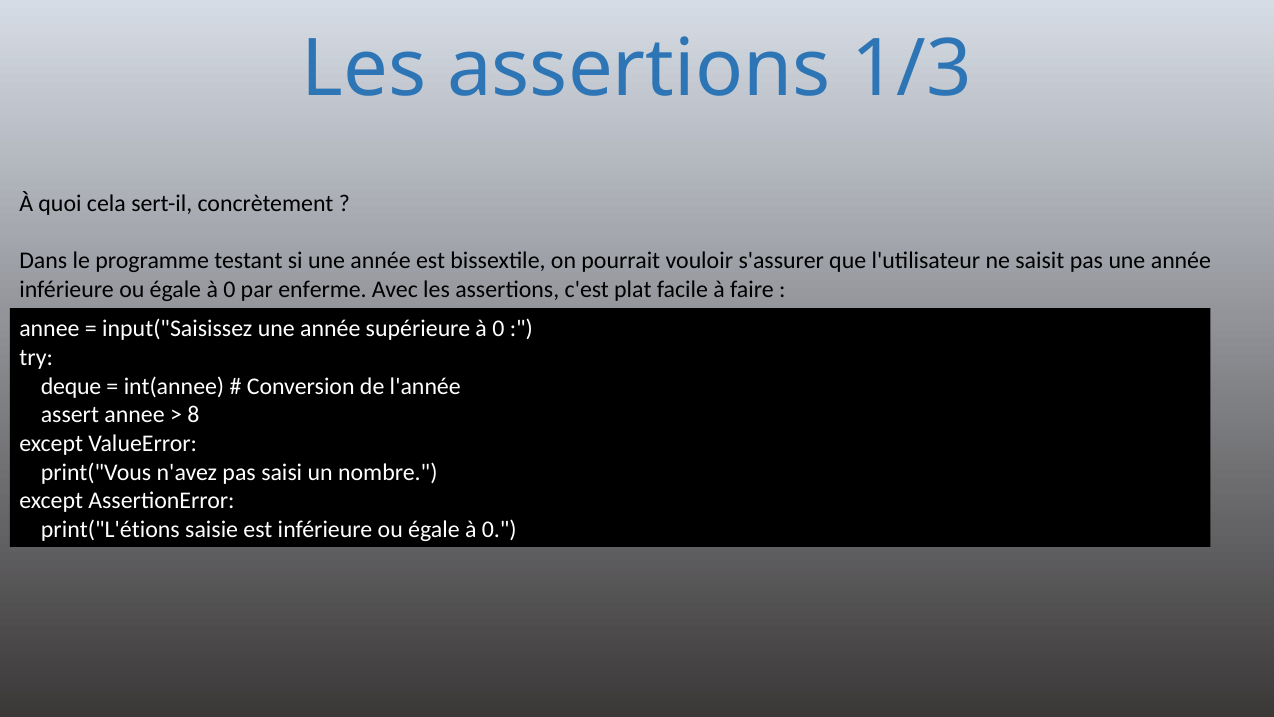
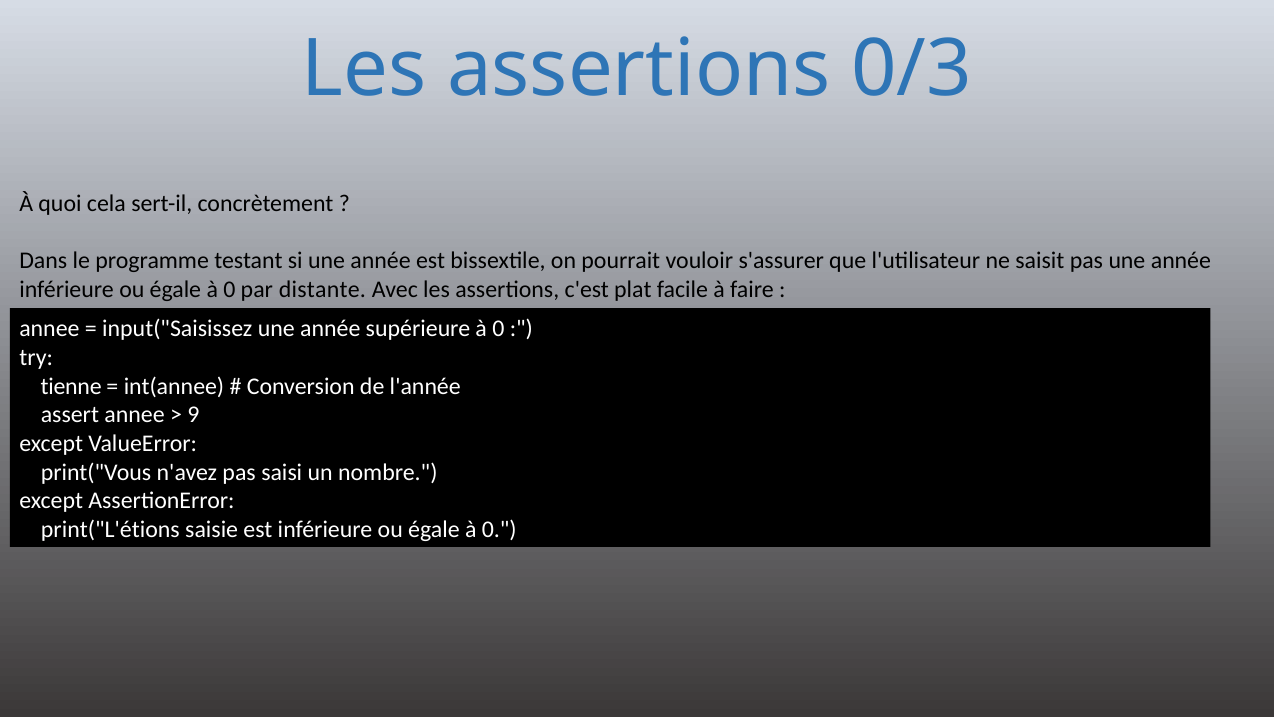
1/3: 1/3 -> 0/3 (912, 69)
enferme: enferme -> distante (322, 289)
deque: deque -> tienne (71, 386)
8: 8 -> 9 (193, 415)
